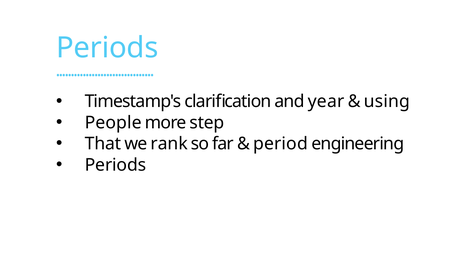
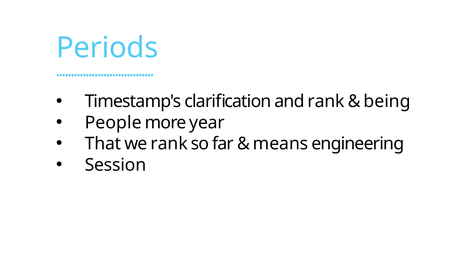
and year: year -> rank (326, 101)
using: using -> being (387, 101)
step: step -> year (207, 122)
period: period -> means (281, 143)
Periods: Periods -> Session (115, 164)
